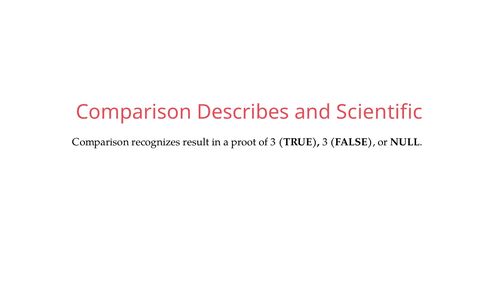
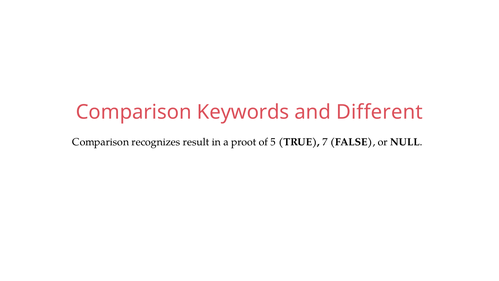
Describes: Describes -> Keywords (243, 112)
Scientific: Scientific -> Different (379, 112)
of 3: 3 -> 5 (273, 142)
TRUE 3: 3 -> 7 (325, 142)
